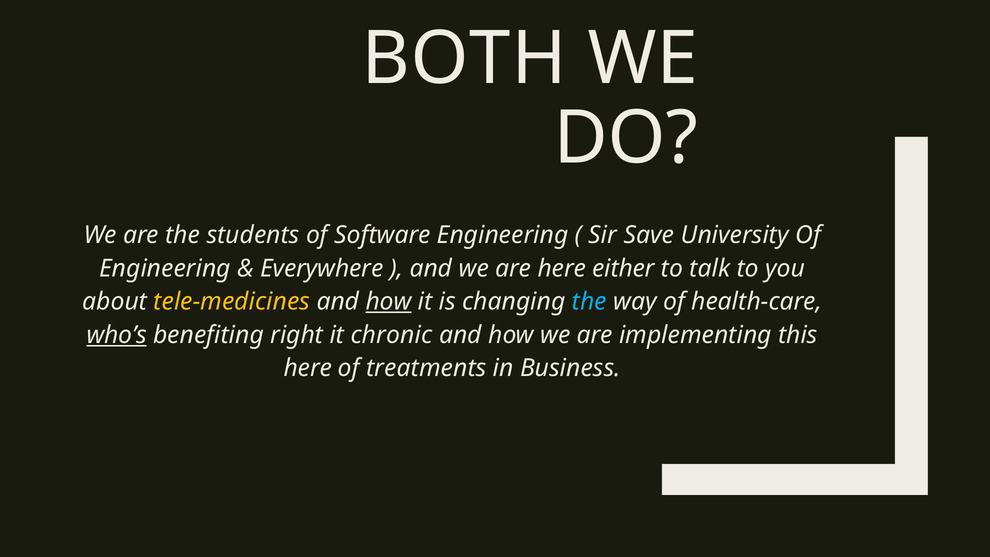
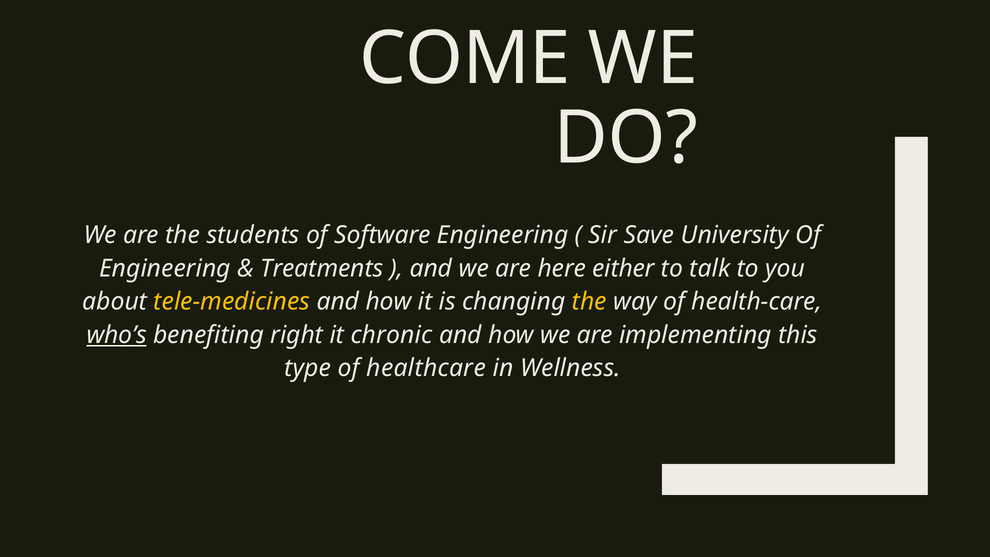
BOTH: BOTH -> COME (465, 59)
Everywhere: Everywhere -> Treatments (322, 268)
how underline: present -> none (389, 302)
the colour: light blue -> yellow (589, 302)
here: here -> type (308, 368)
treatments: treatments -> healthcare (426, 368)
Business: Business -> Wellness (570, 368)
